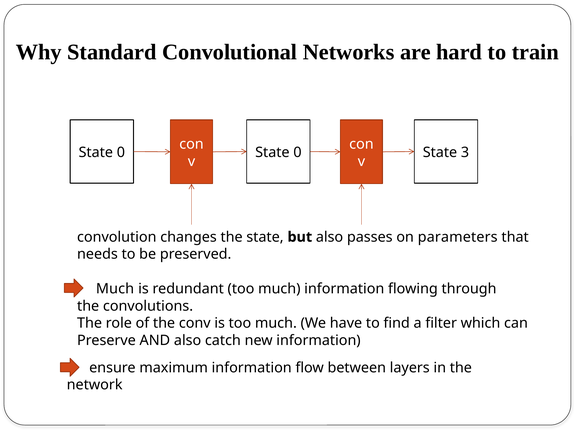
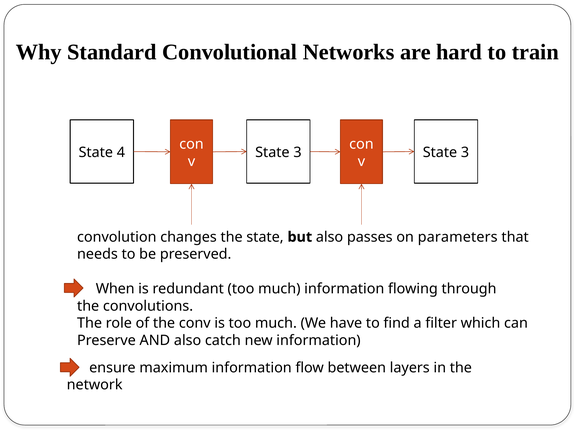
0: 0 -> 4 (121, 153)
0: 0 -> 3 (297, 153)
Much: Much -> When (115, 289)
